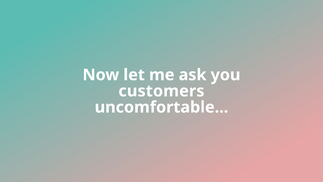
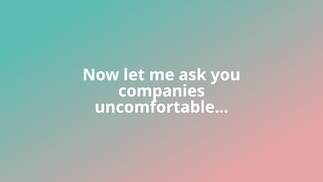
customers: customers -> companies (162, 91)
